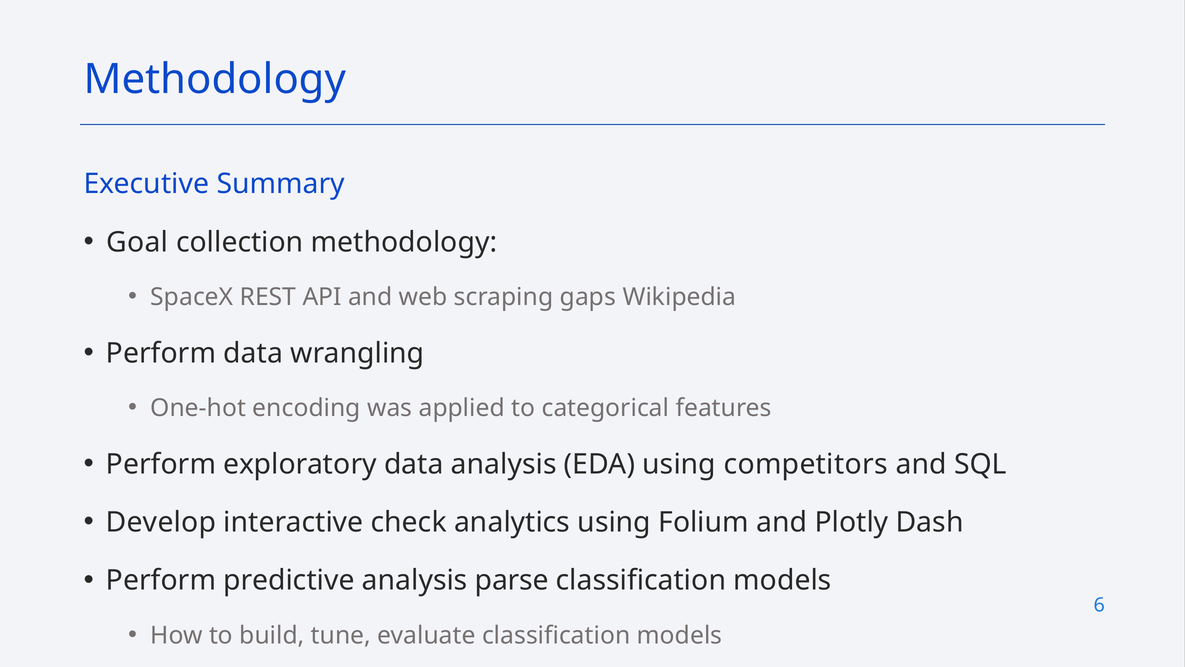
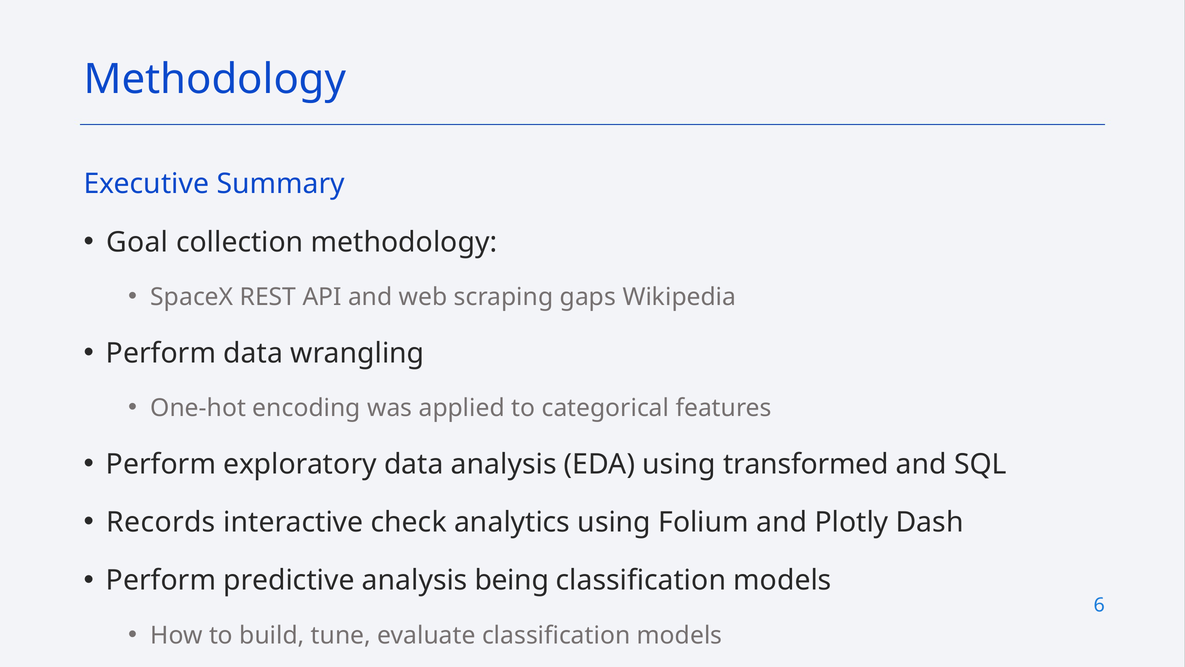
competitors: competitors -> transformed (806, 464)
Develop: Develop -> Records (161, 522)
parse: parse -> being (512, 580)
